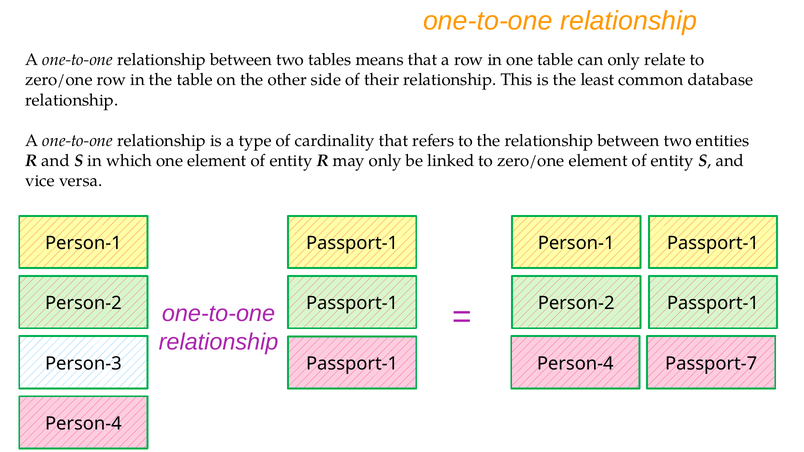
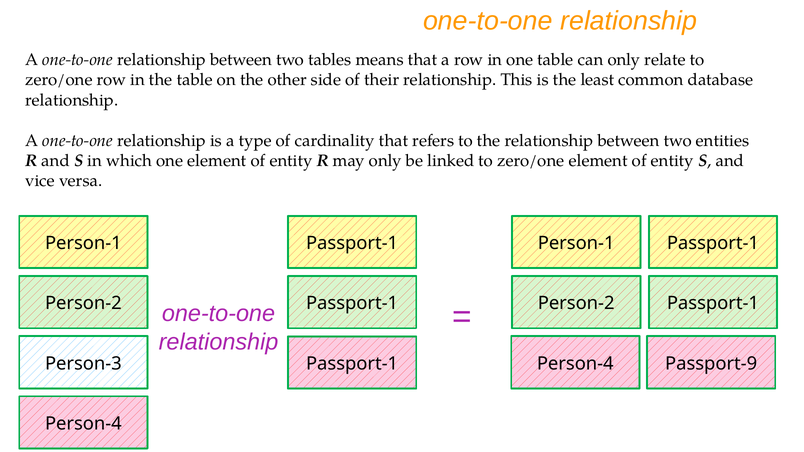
Passport-7: Passport-7 -> Passport-9 (711, 364)
